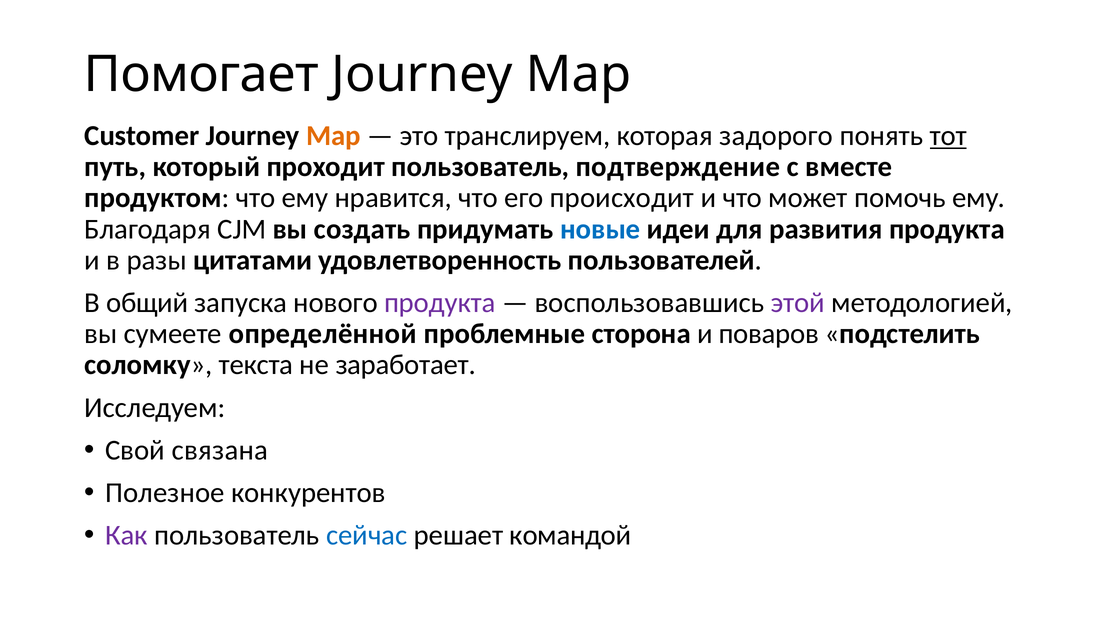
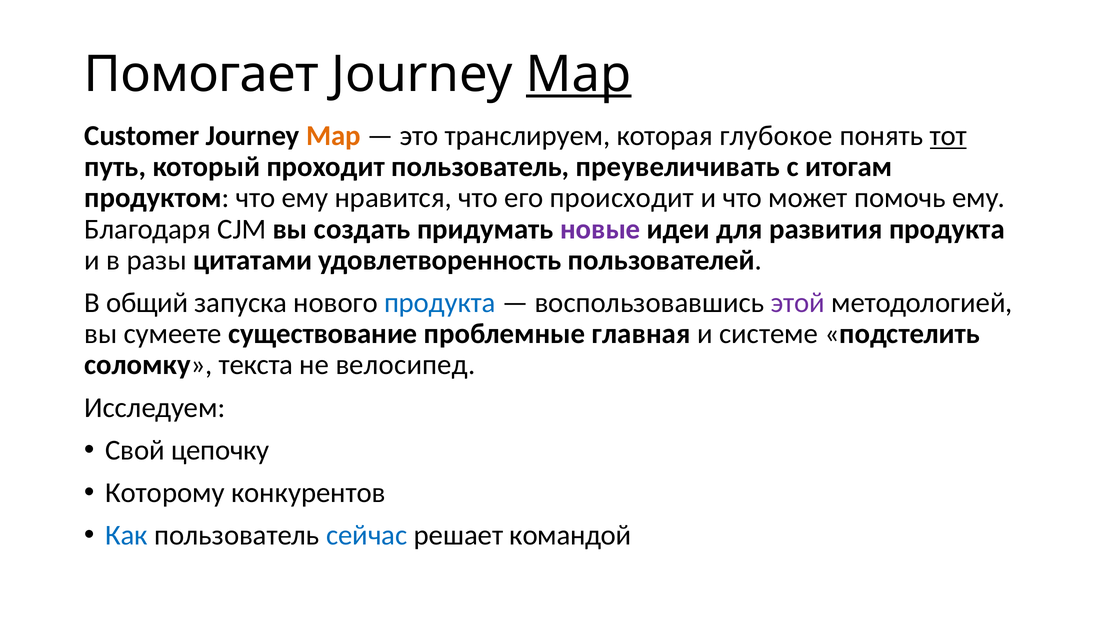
Map underline: none -> present (579, 74)
задорого: задорого -> глубокое (776, 136)
подтверждение: подтверждение -> преувеличивать (678, 167)
вместе: вместе -> итогам (849, 167)
новые colour: blue -> purple (600, 229)
продукта colour: purple -> blue (440, 303)
определённой: определённой -> существование (323, 334)
сторона: сторона -> главная (641, 334)
поваров: поваров -> системе (769, 334)
заработает: заработает -> велосипед (405, 365)
связана: связана -> цепочку (220, 450)
Полезное: Полезное -> Которому (165, 493)
Как colour: purple -> blue (126, 535)
